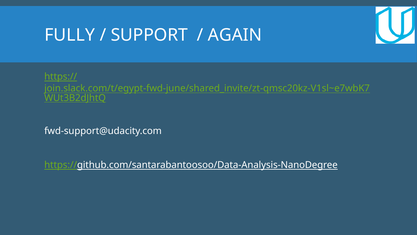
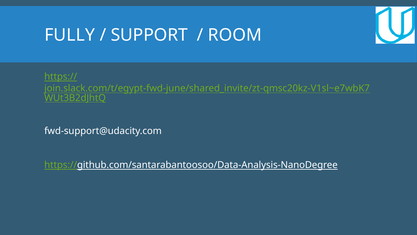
AGAIN: AGAIN -> ROOM (235, 35)
